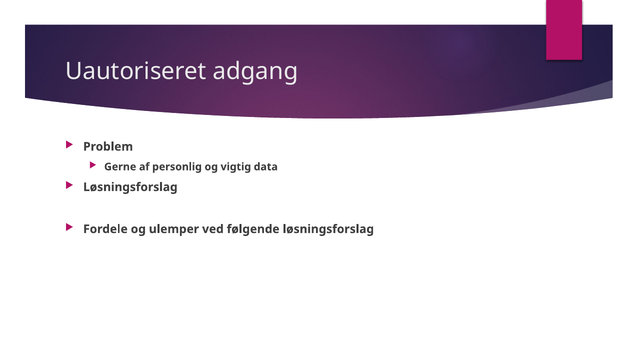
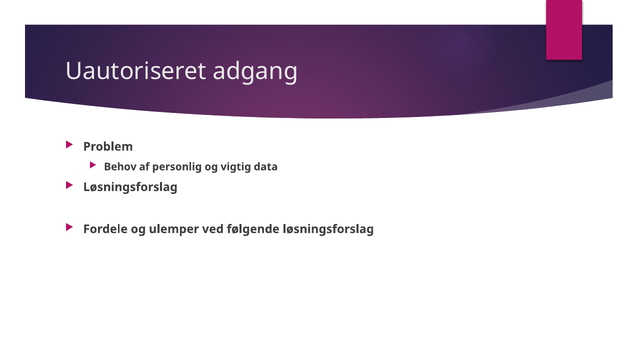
Gerne: Gerne -> Behov (120, 167)
